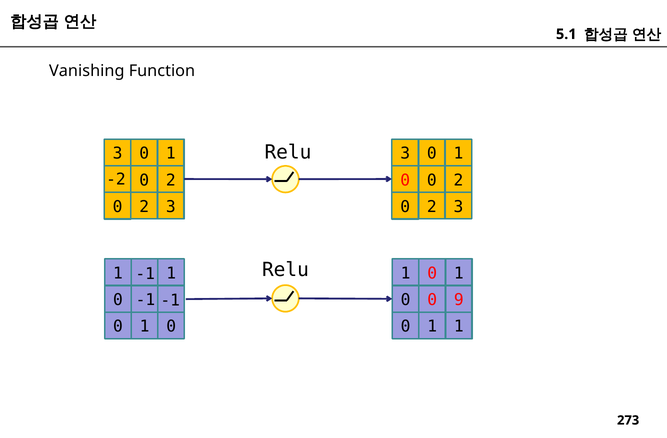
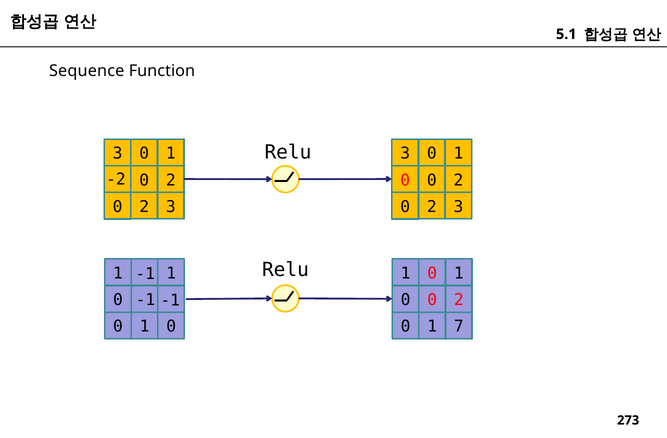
Vanishing: Vanishing -> Sequence (87, 71)
9: 9 -> 2 (459, 300)
1: 1 -> 7 (459, 327)
